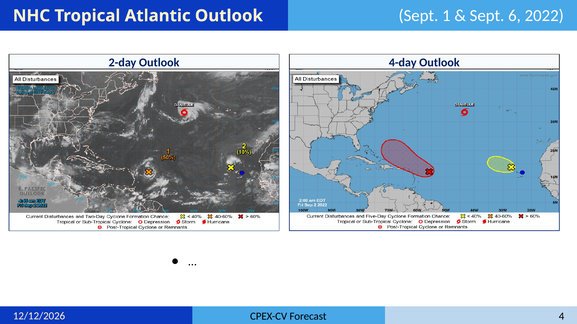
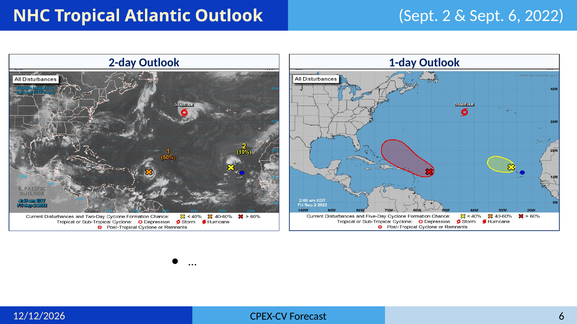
1: 1 -> 2 (446, 16)
4-day: 4-day -> 1-day (403, 63)
Forecast 4: 4 -> 6 (561, 317)
